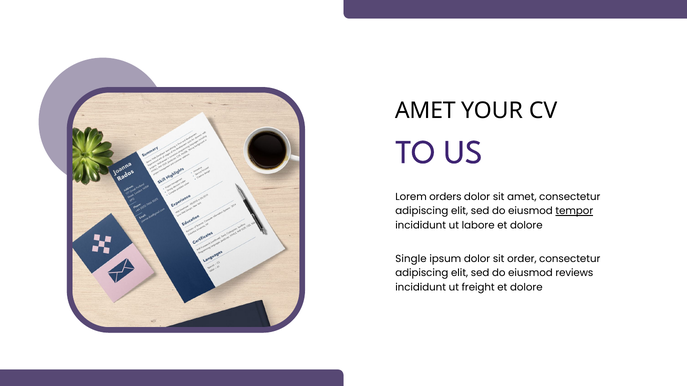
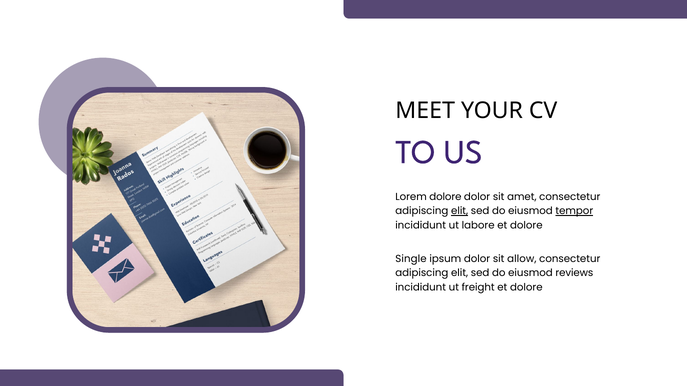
AMET: AMET -> MEET (425, 111)
Lorem orders: orders -> dolore (445, 197)
elit underline: none -> present (460, 211)
order: order -> allow (522, 259)
